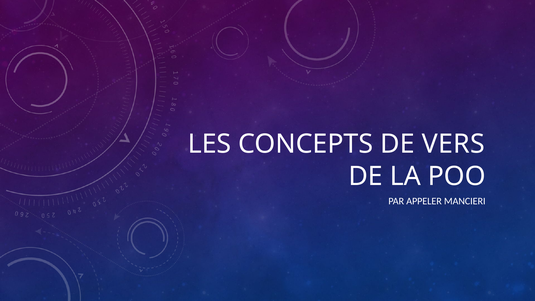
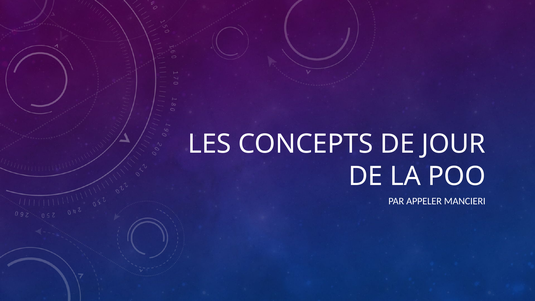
VERS: VERS -> JOUR (454, 144)
